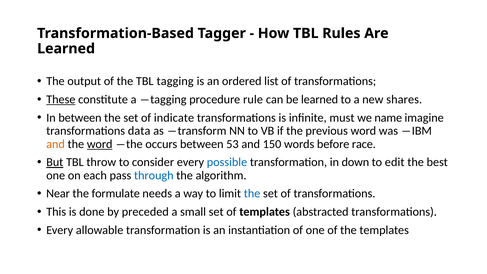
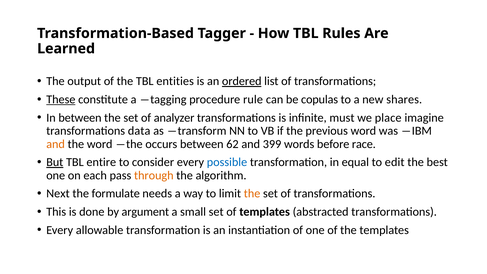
tagging: tagging -> entities (175, 81)
ordered underline: none -> present (242, 81)
be learned: learned -> copulas (320, 99)
indicate: indicate -> analyzer (174, 118)
name: name -> place (388, 118)
word underline: present -> none (100, 144)
53: 53 -> 62 (232, 144)
150: 150 -> 399 (272, 144)
throw: throw -> entire (101, 162)
down: down -> equal (355, 162)
through colour: blue -> orange (154, 175)
Near: Near -> Next (58, 194)
the colour: blue -> orange (252, 194)
preceded: preceded -> argument (145, 212)
